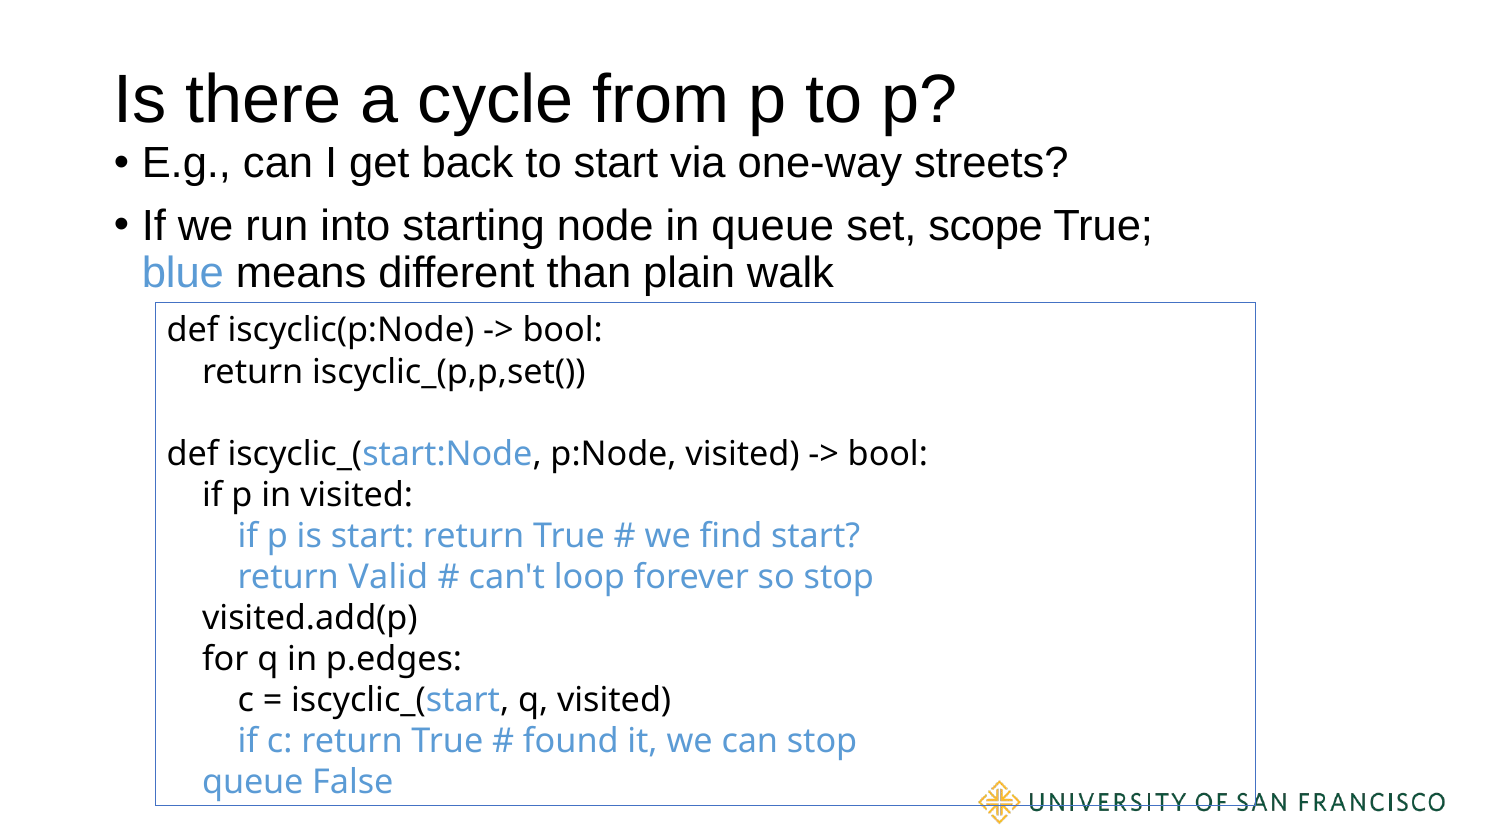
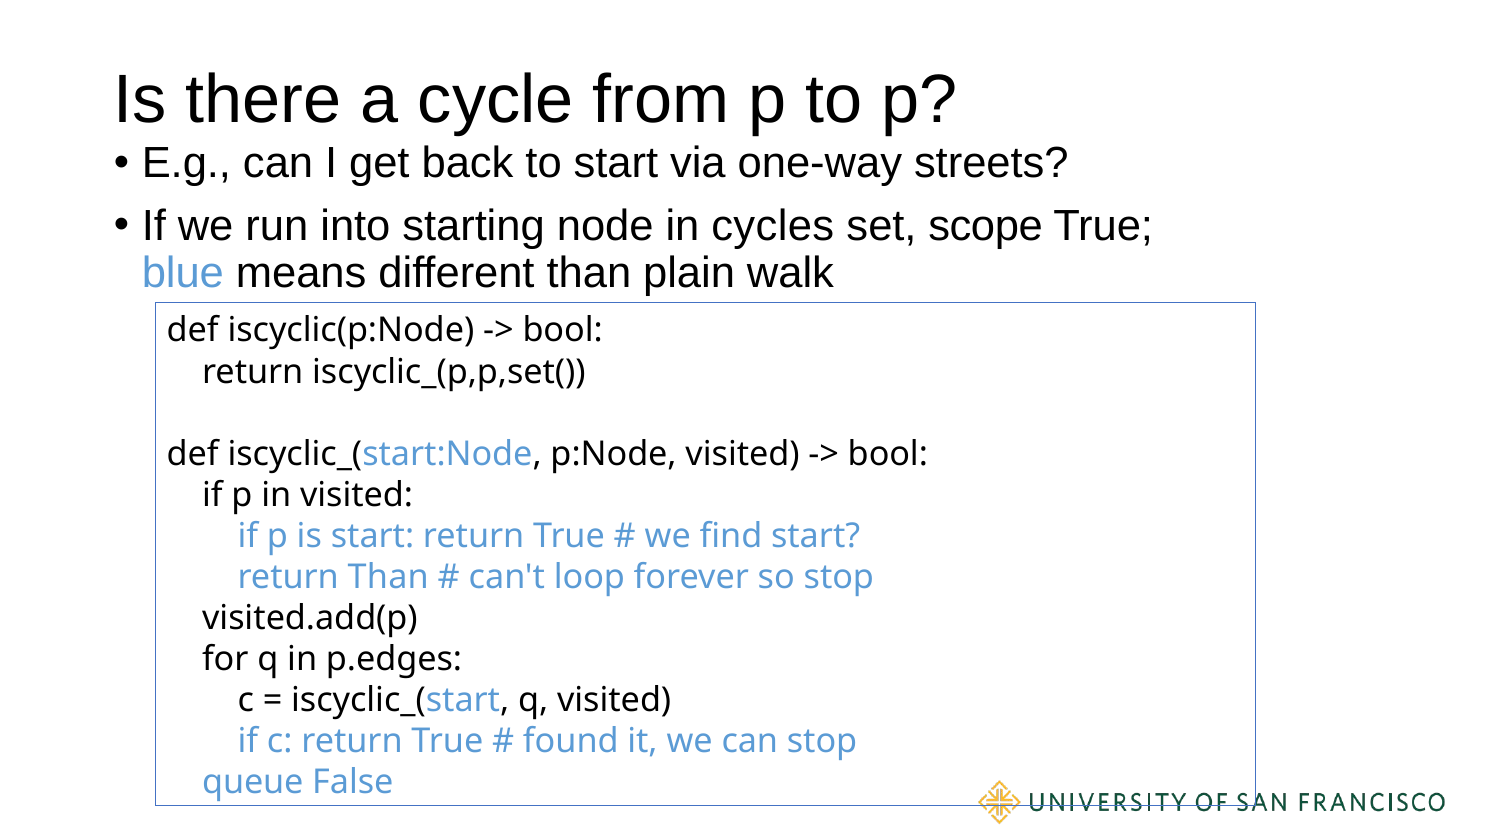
in queue: queue -> cycles (773, 226)
return Valid: Valid -> Than (388, 577)
